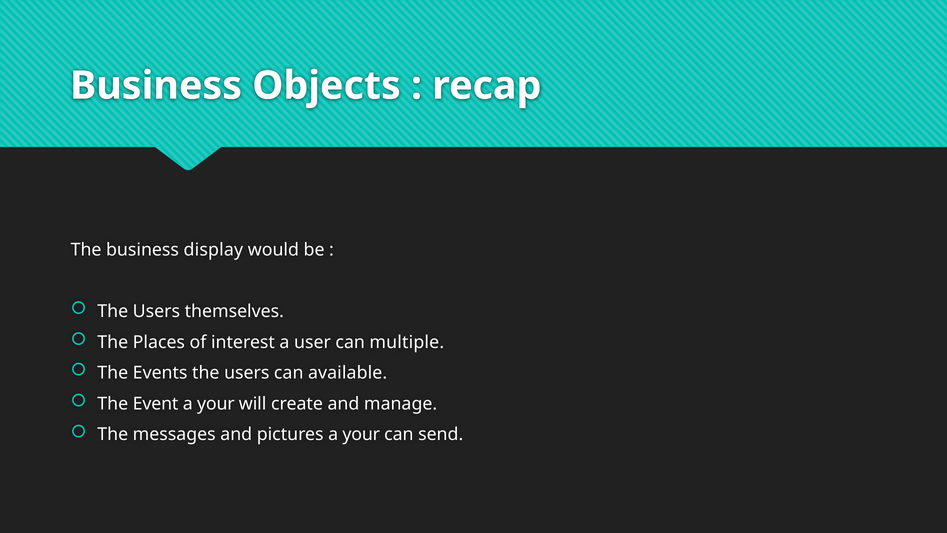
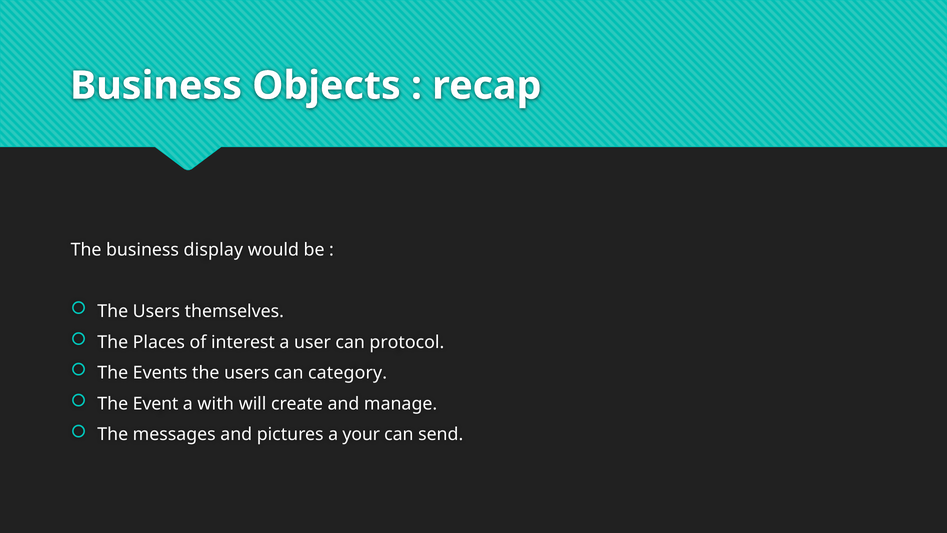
multiple: multiple -> protocol (407, 342)
available: available -> category (348, 373)
your: your -> with (216, 404)
